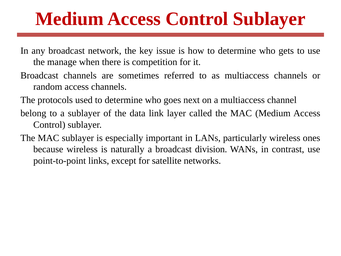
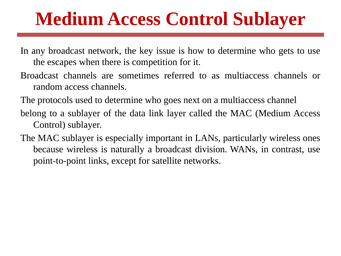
manage: manage -> escapes (62, 62)
